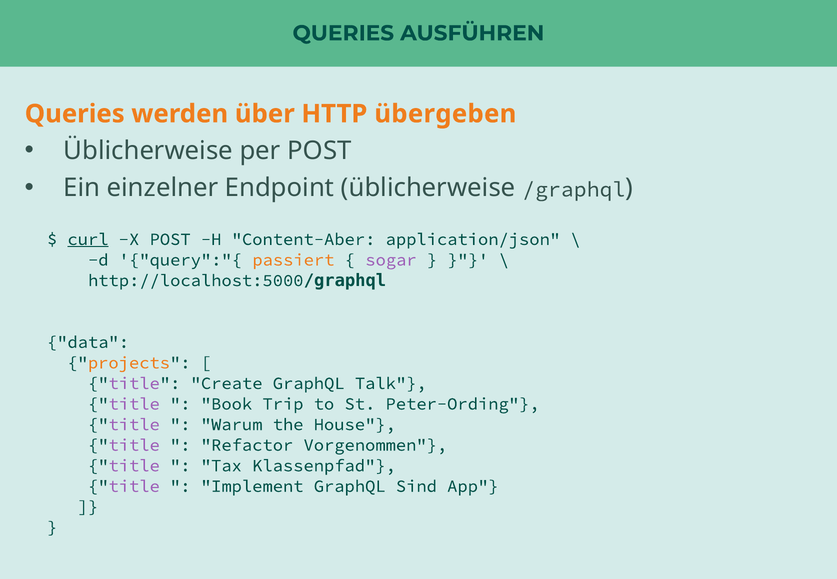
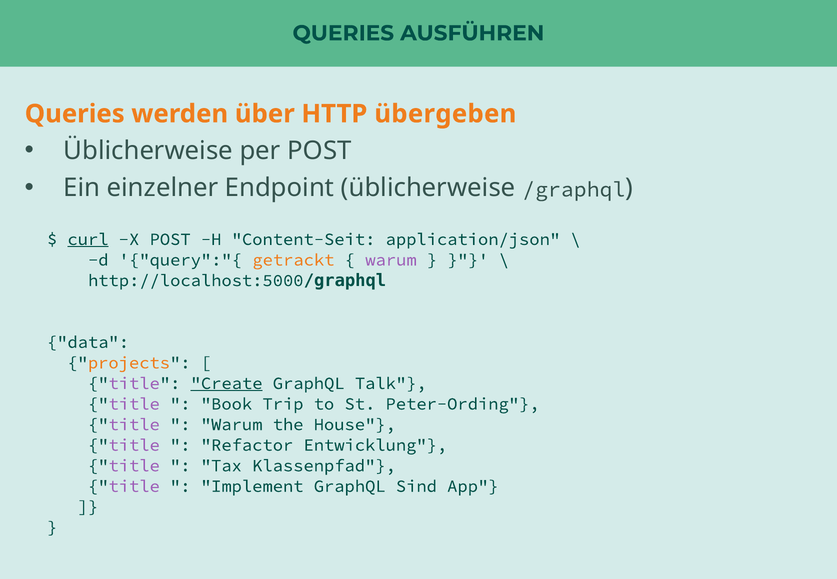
Content-Aber: Content-Aber -> Content-Seit (304, 239)
passiert: passiert -> getrackt (293, 260)
sogar: sogar -> warum (391, 260)
Create underline: none -> present (227, 384)
Vorgenommen: Vorgenommen -> Entwicklung (375, 445)
